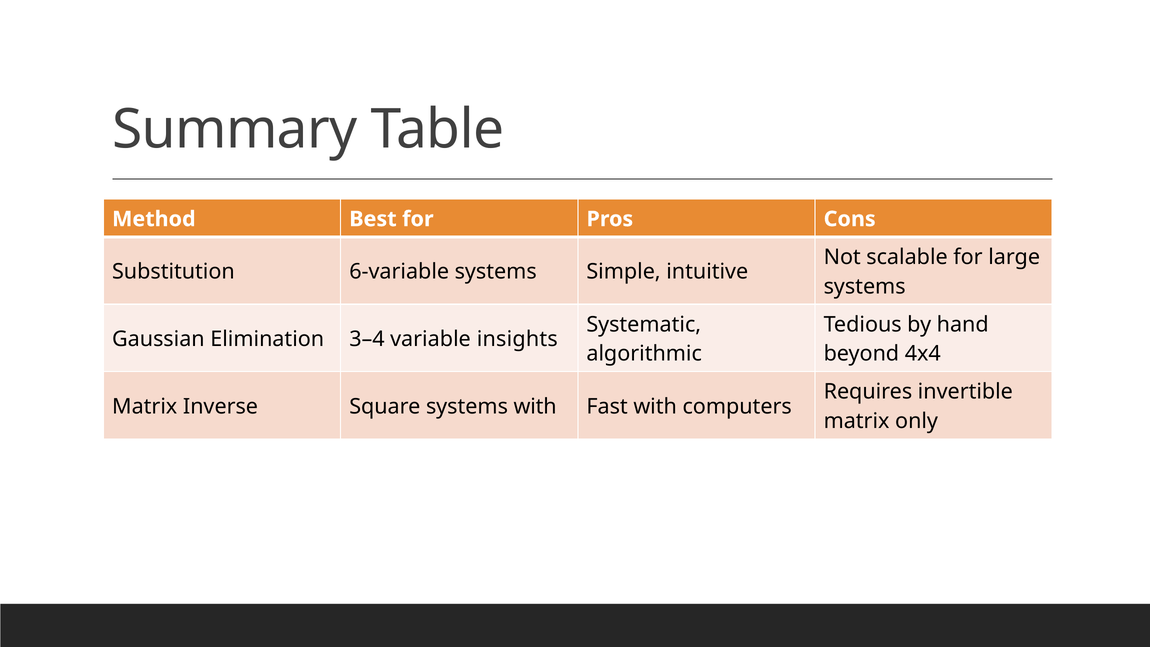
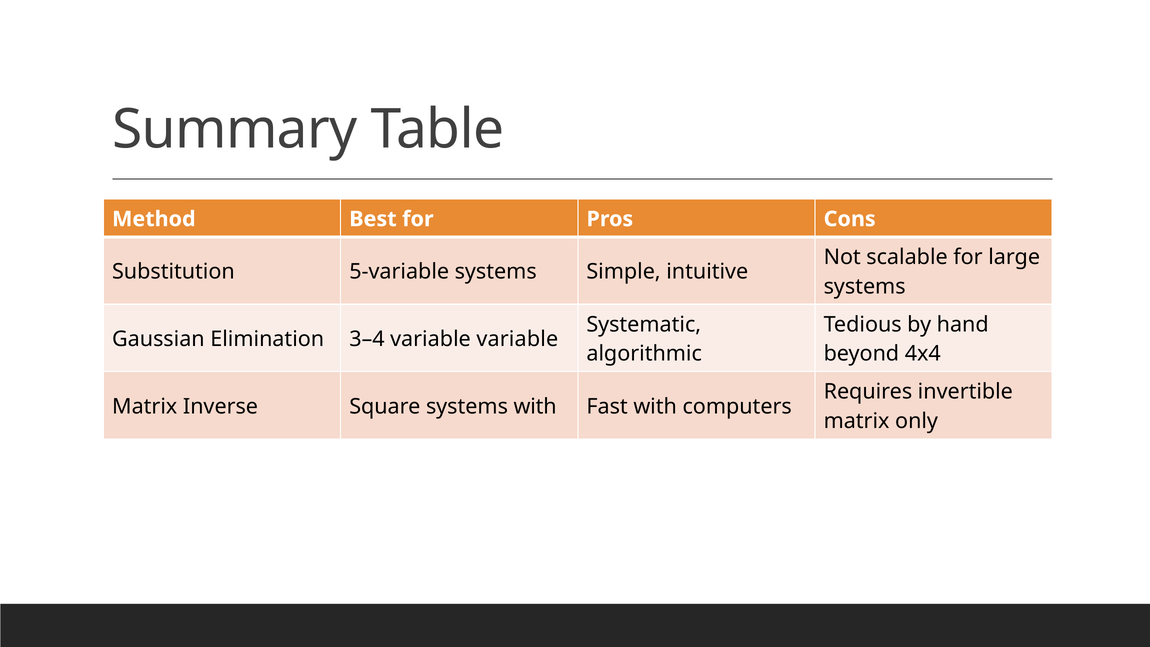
6-variable: 6-variable -> 5-variable (399, 272)
variable insights: insights -> variable (517, 339)
